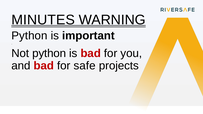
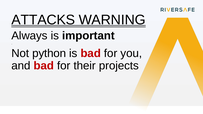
MINUTES: MINUTES -> ATTACKS (43, 20)
Python: Python -> Always (29, 36)
safe: safe -> their (85, 66)
